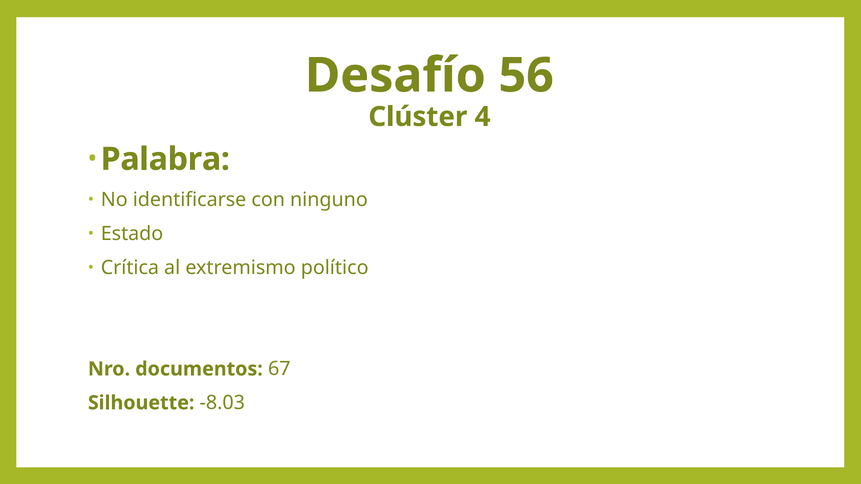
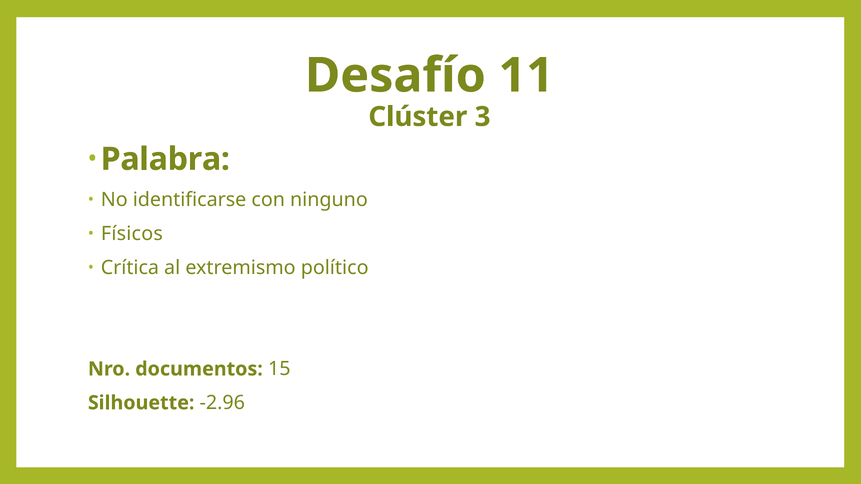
56: 56 -> 11 (526, 76)
4: 4 -> 3 (483, 117)
Estado: Estado -> Físicos (132, 234)
67: 67 -> 15 (279, 369)
-8.03: -8.03 -> -2.96 (222, 403)
